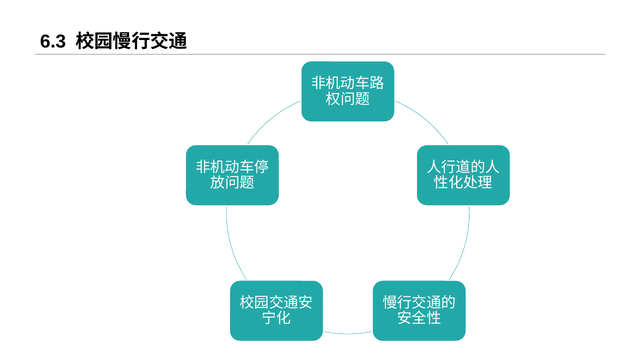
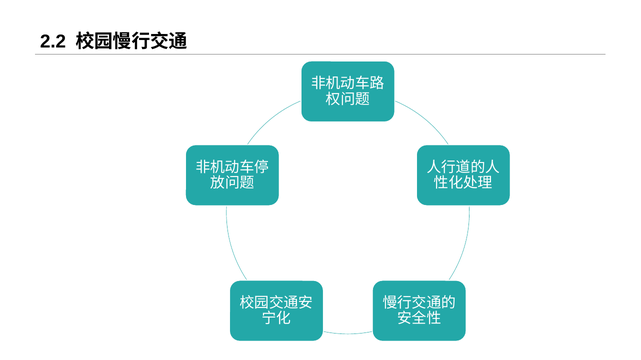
6.3: 6.3 -> 2.2 (53, 41)
